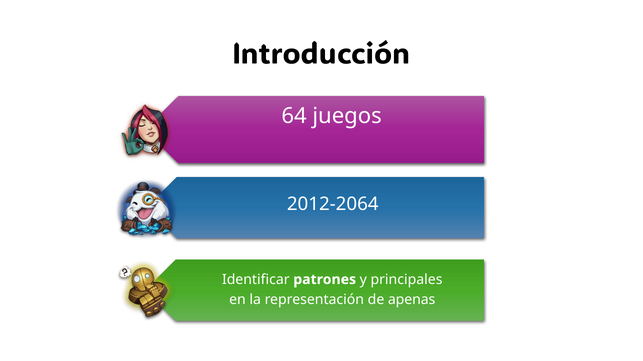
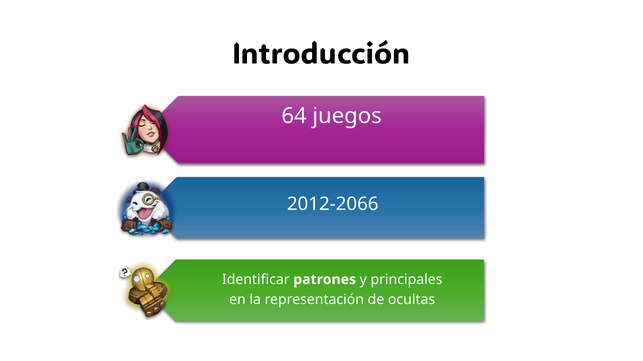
2012-2064: 2012-2064 -> 2012-2066 (333, 204)
apenas: apenas -> ocultas (412, 300)
